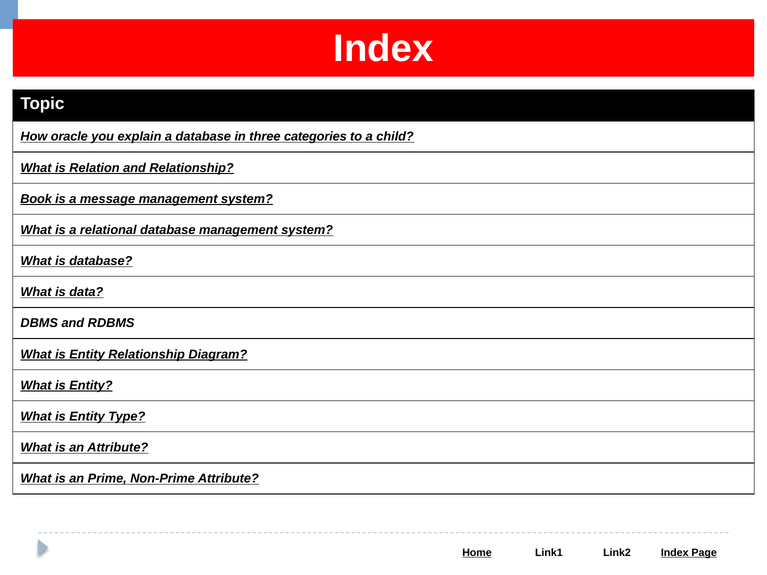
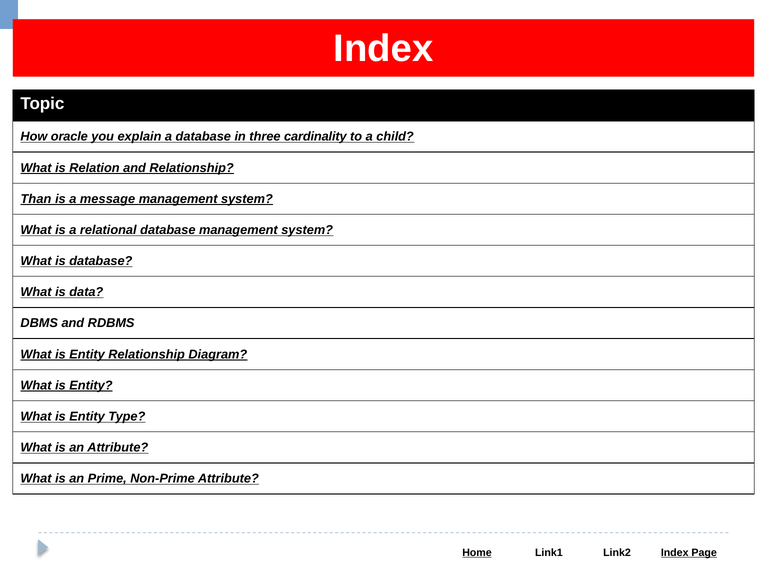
categories: categories -> cardinality (315, 137)
Book: Book -> Than (36, 199)
